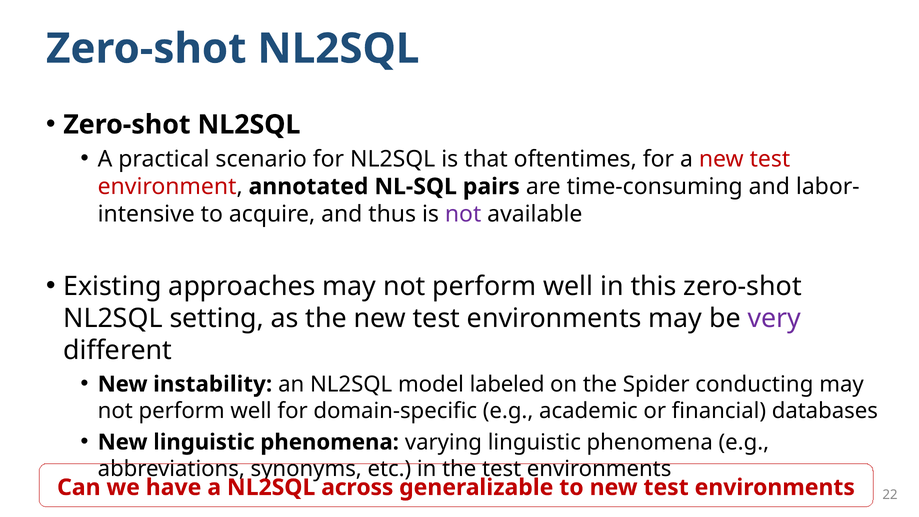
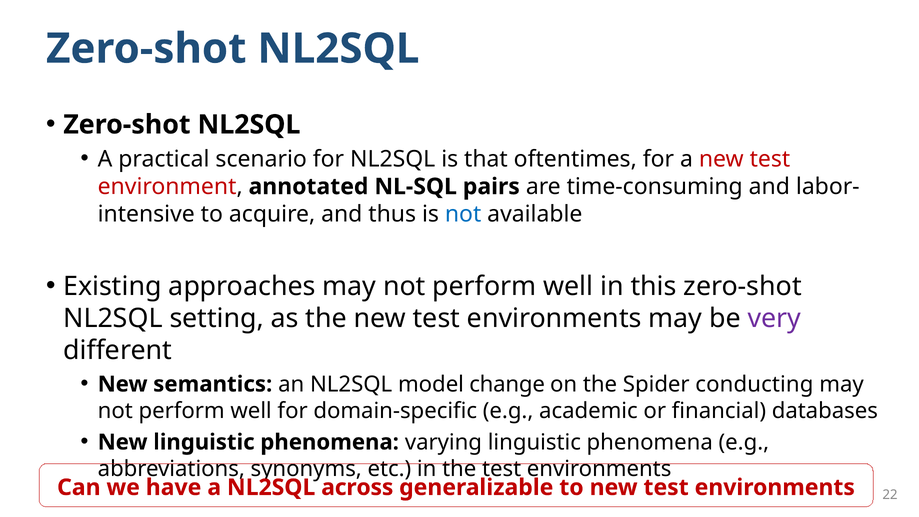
not colour: purple -> blue (463, 214)
instability: instability -> semantics (213, 384)
labeled: labeled -> change (507, 384)
